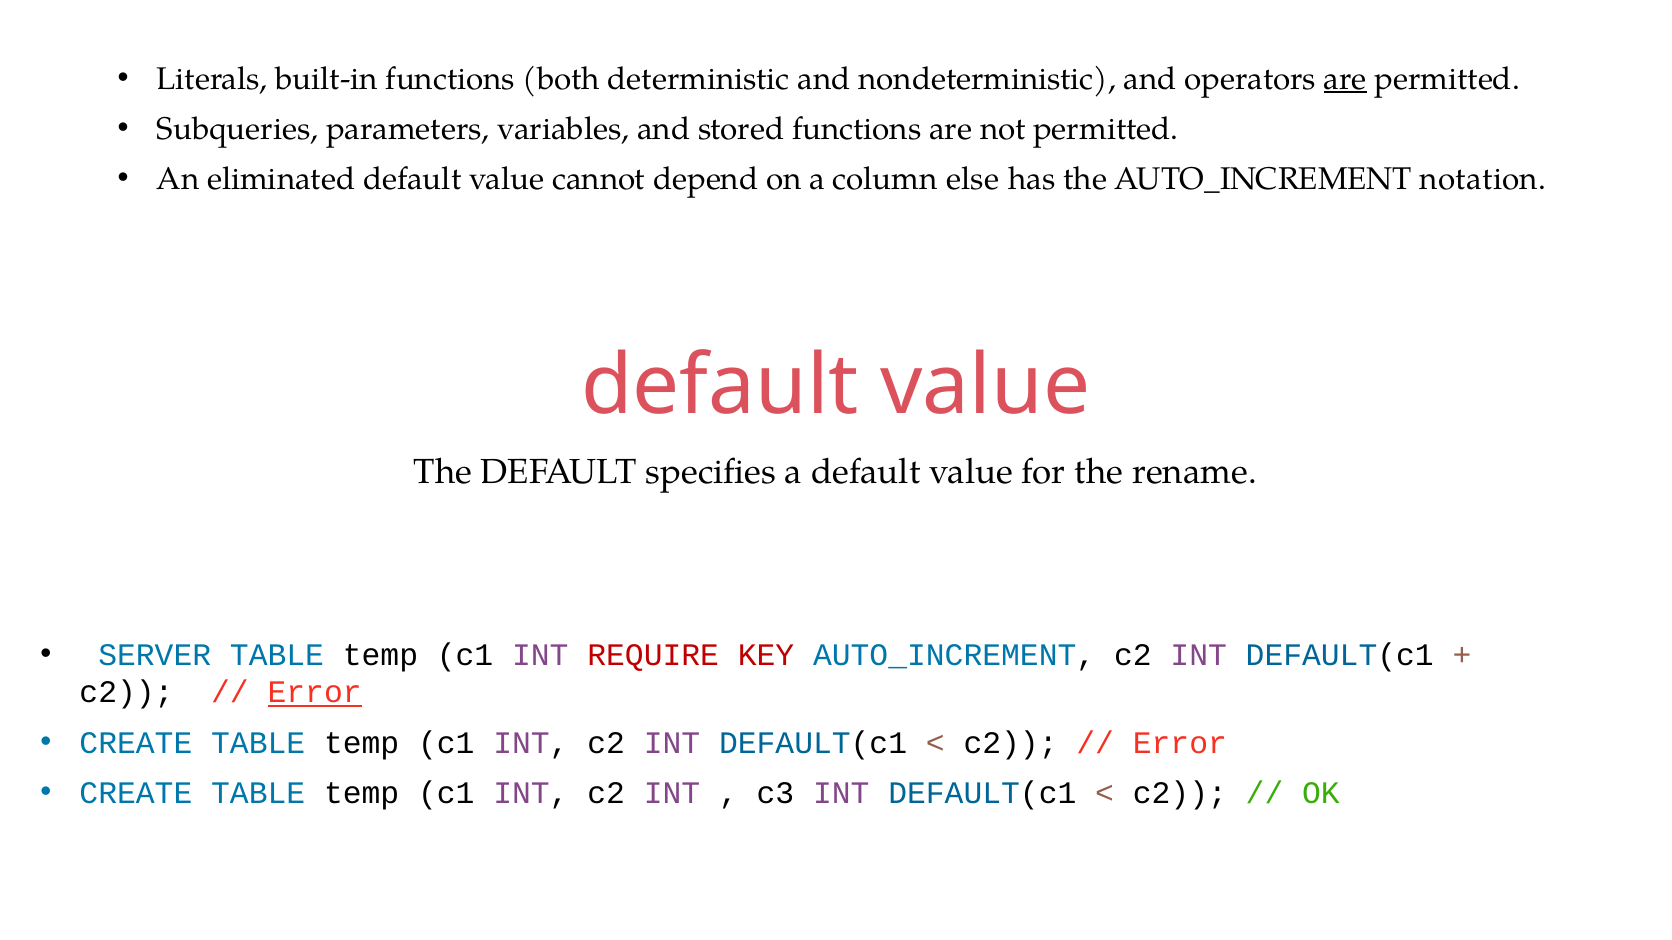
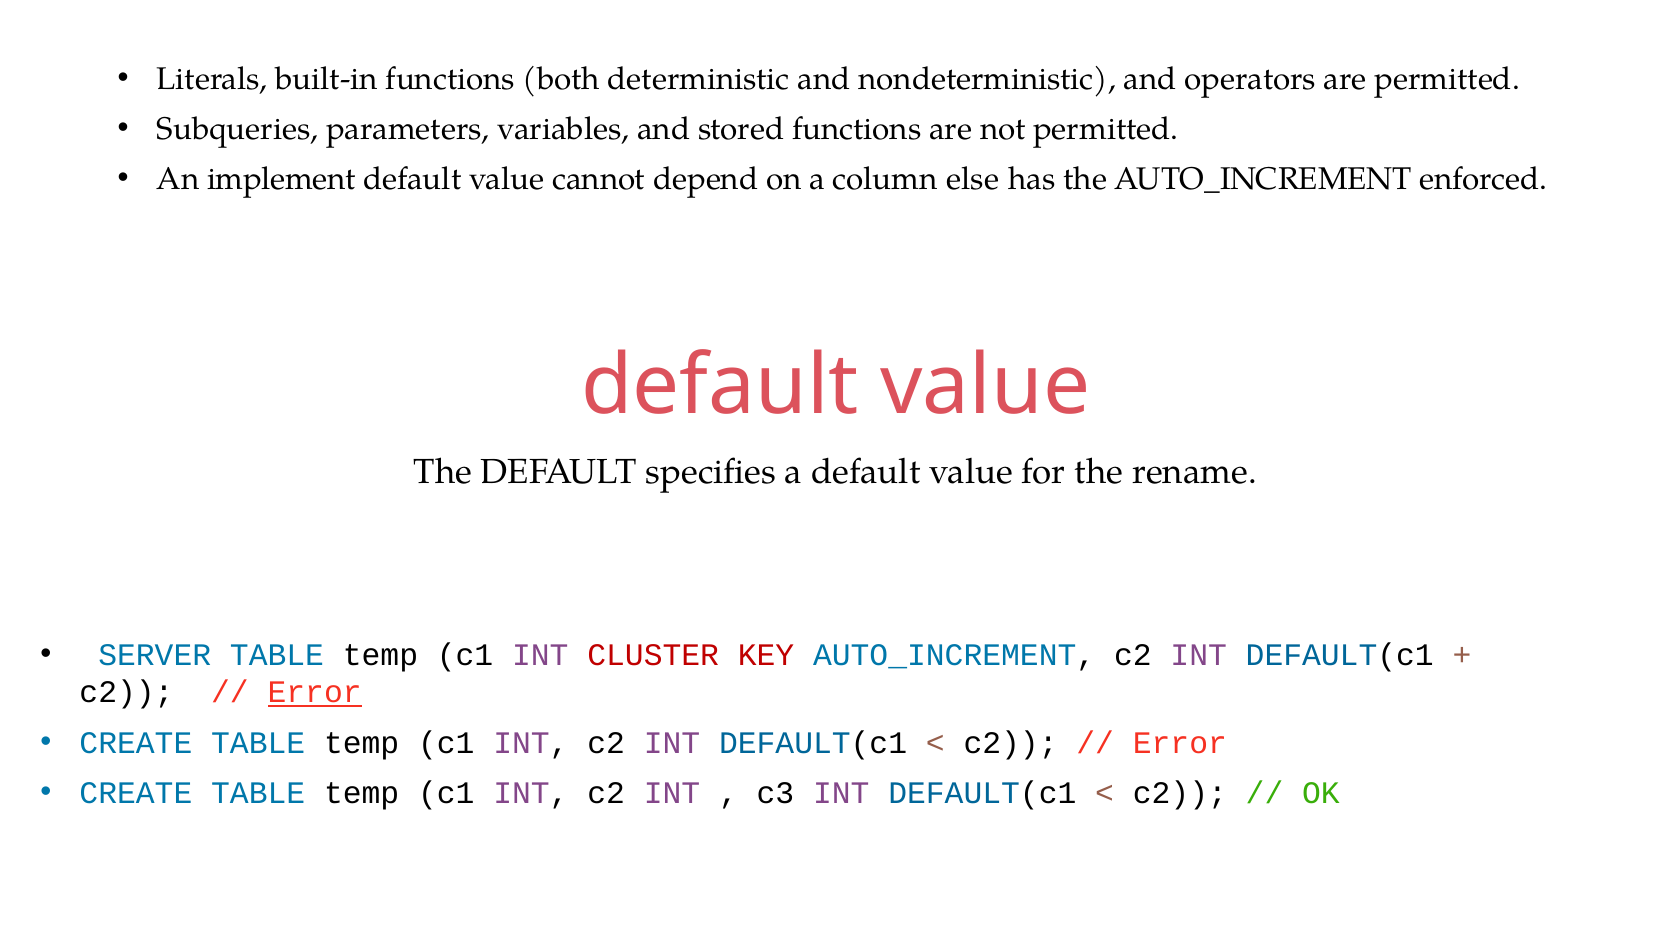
are underline: present -> none (1345, 79)
eliminated: eliminated -> implement (281, 179)
notation: notation -> enforced (1483, 179)
REQUIRE: REQUIRE -> CLUSTER (653, 655)
